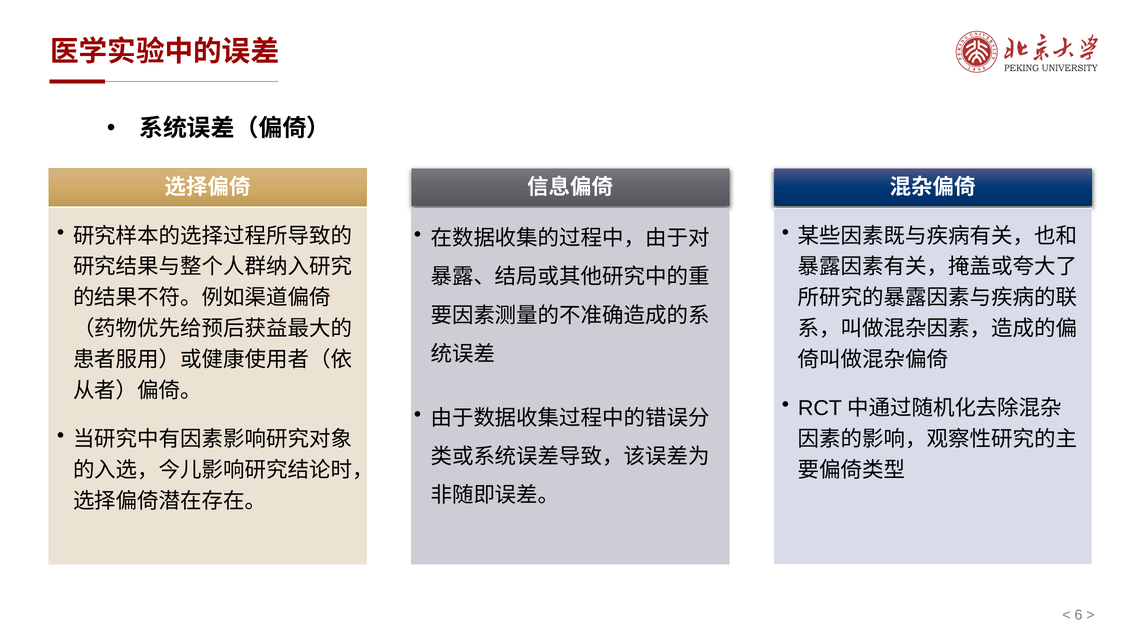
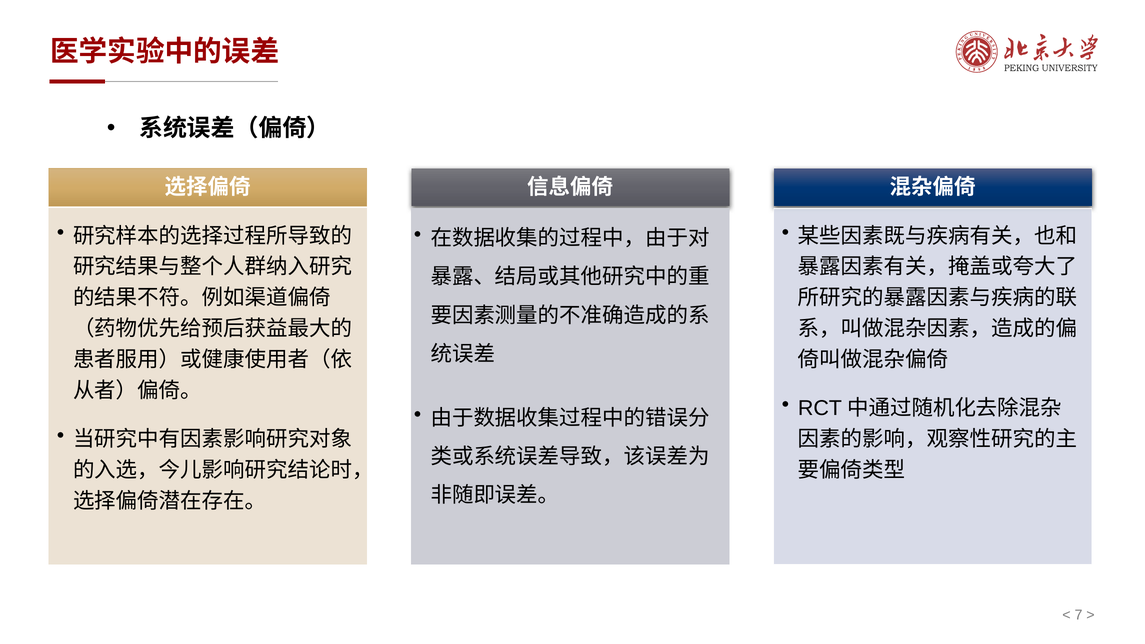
6: 6 -> 7 (1079, 615)
